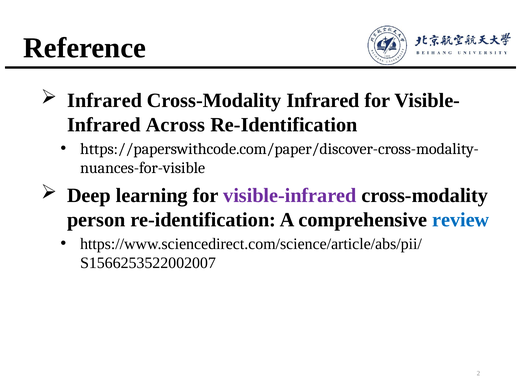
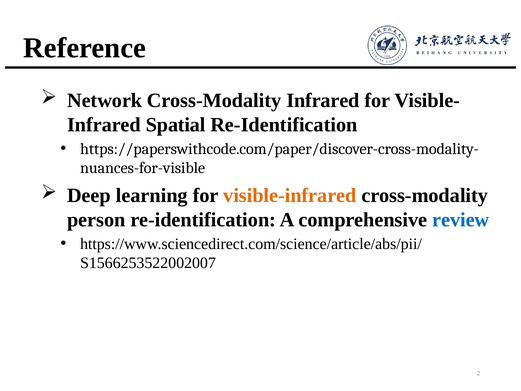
Infrared: Infrared -> Network (105, 100)
Across: Across -> Spatial (176, 125)
visible-infrared colour: purple -> orange (290, 195)
